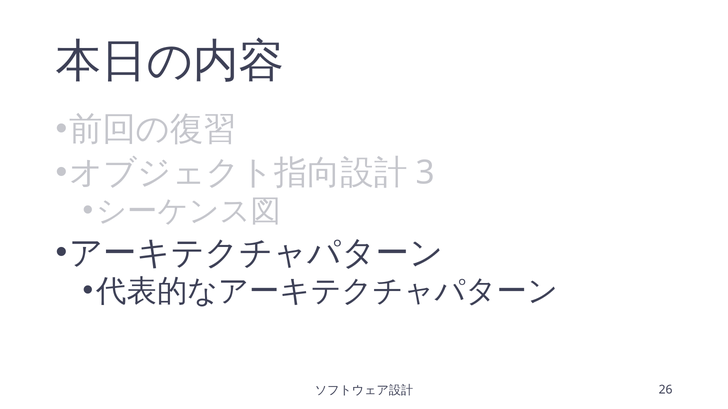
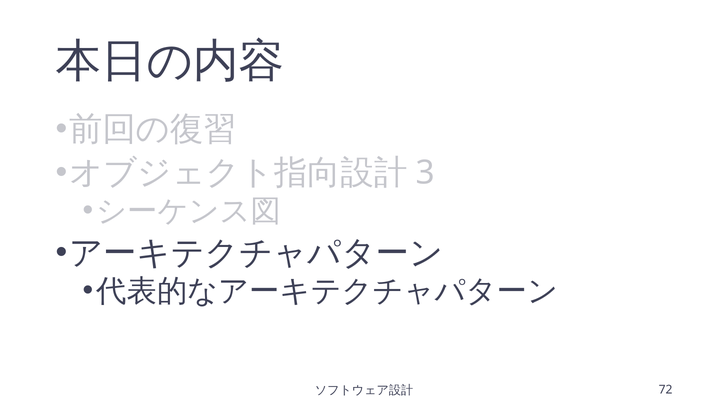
26: 26 -> 72 (666, 390)
